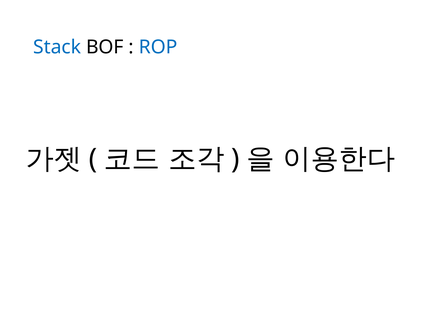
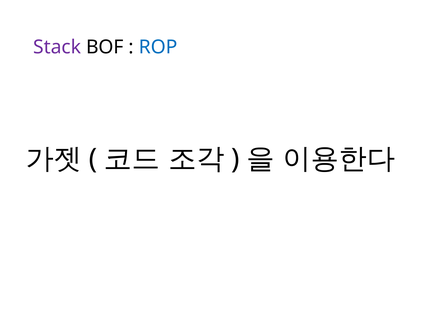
Stack colour: blue -> purple (57, 47)
